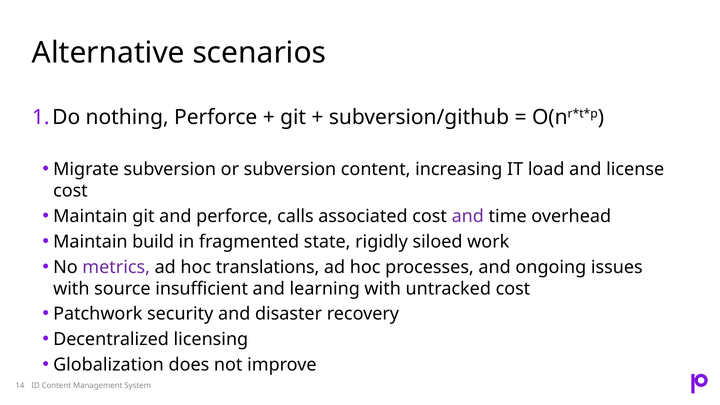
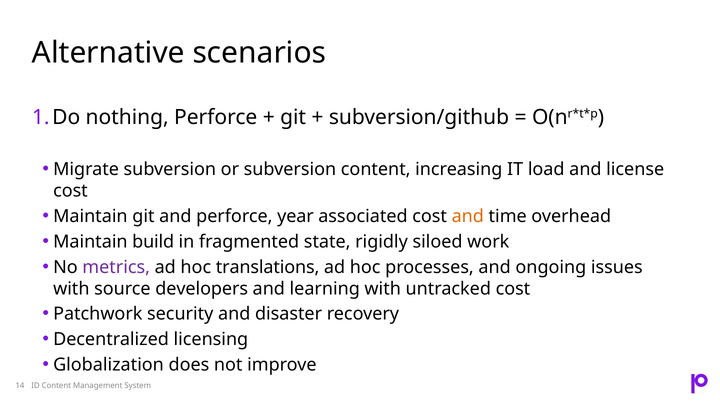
calls: calls -> year (296, 216)
and colour: purple -> orange (468, 216)
insufficient: insufficient -> developers (202, 289)
